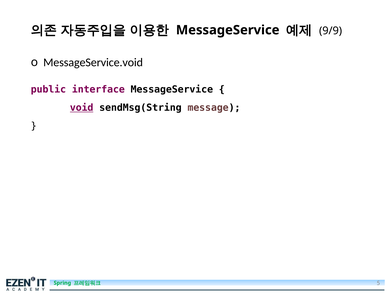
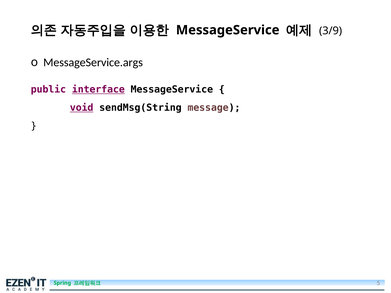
9/9: 9/9 -> 3/9 (331, 31)
MessageService.void: MessageService.void -> MessageService.args (93, 62)
interface underline: none -> present (98, 90)
